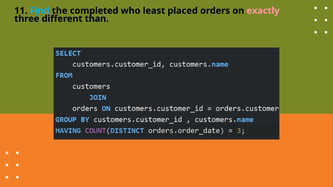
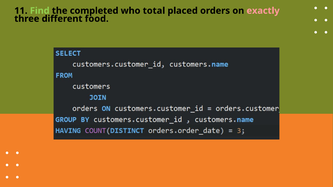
Find colour: light blue -> light green (40, 11)
least: least -> total (154, 11)
than: than -> food (97, 19)
